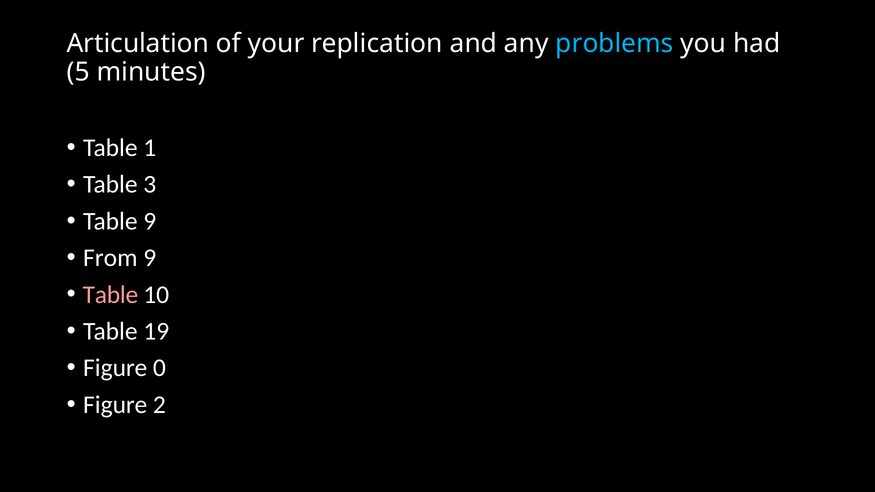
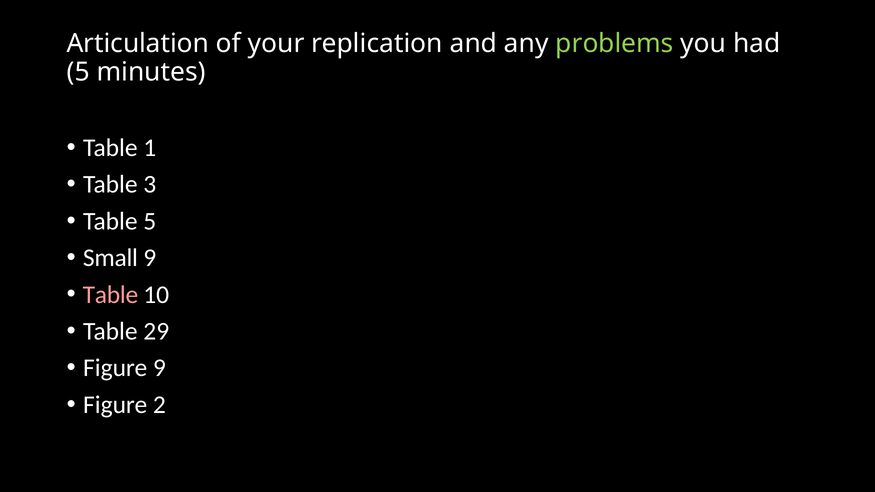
problems colour: light blue -> light green (615, 44)
Table 9: 9 -> 5 (150, 221)
From: From -> Small (110, 258)
19: 19 -> 29 (156, 331)
Figure 0: 0 -> 9 (159, 368)
